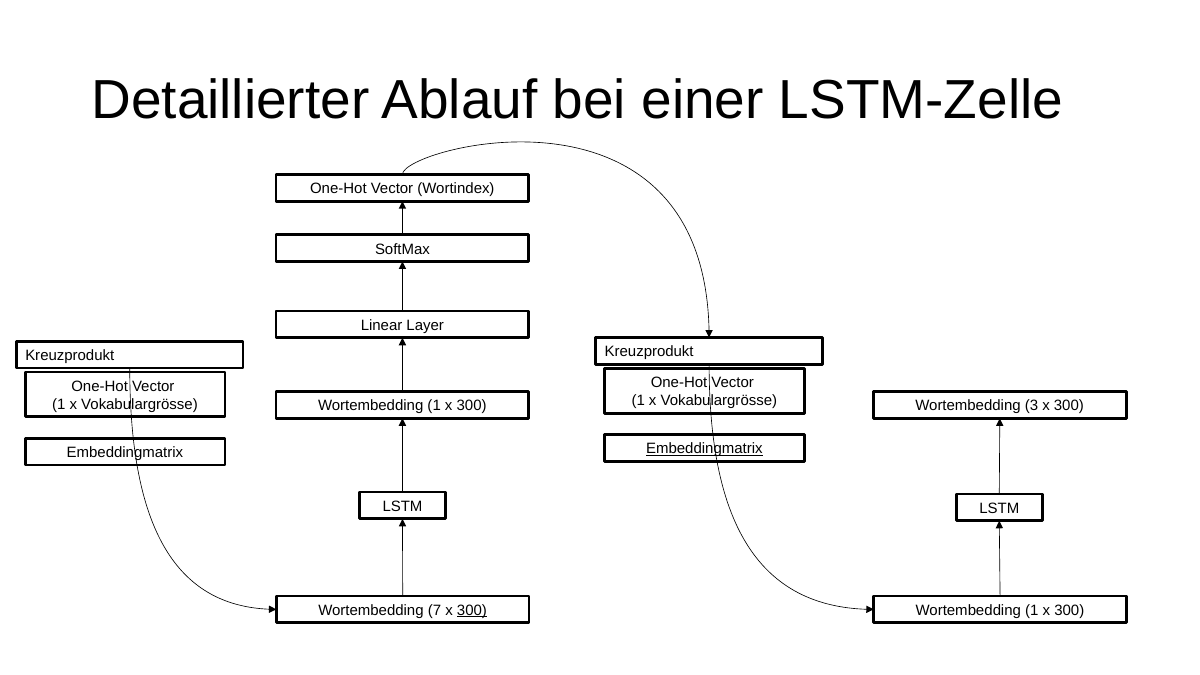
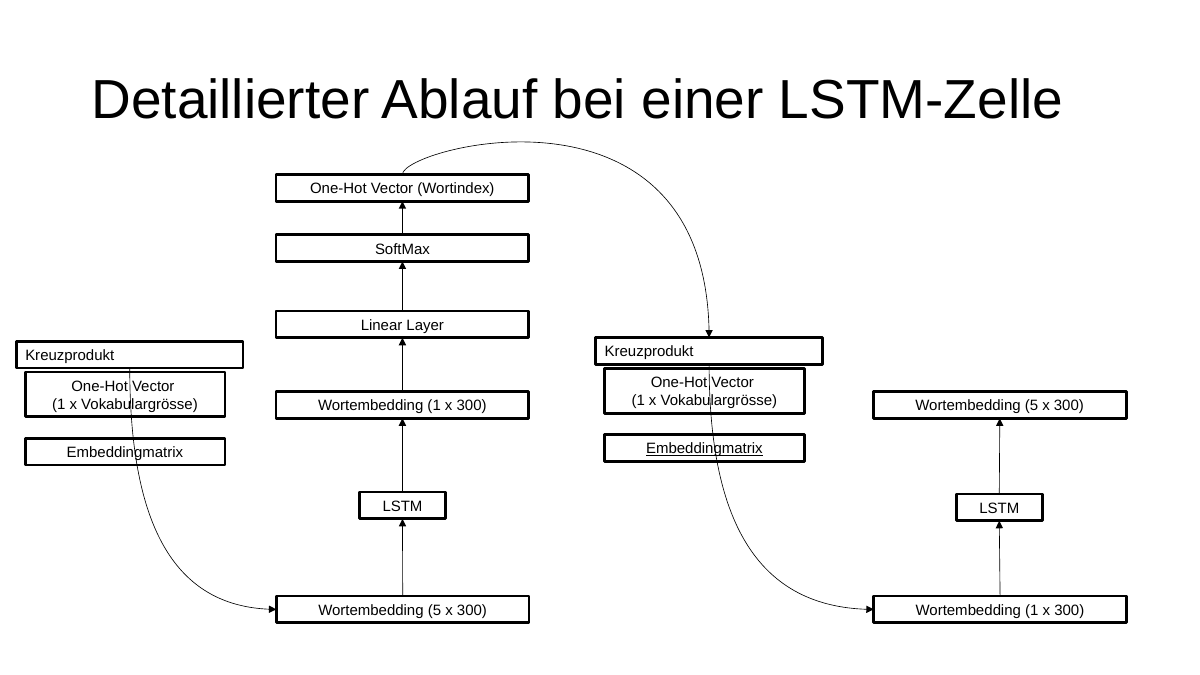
3: 3 -> 5 (1032, 406)
7: 7 -> 5 (434, 610)
300 underline: present -> none (472, 610)
